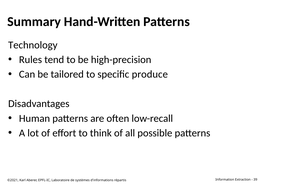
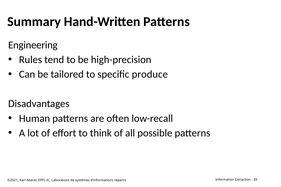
Technology: Technology -> Engineering (33, 45)
